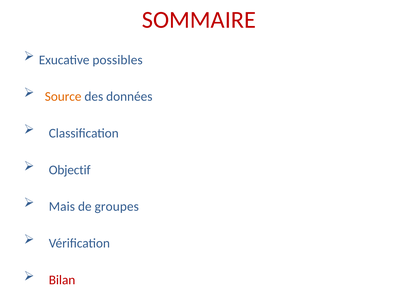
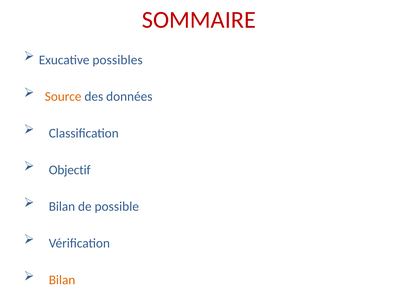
Mais: Mais -> Bilan (62, 206)
groupes: groupes -> possible (117, 206)
Bilan colour: red -> orange (62, 279)
